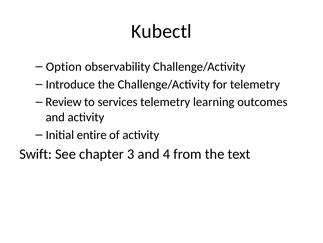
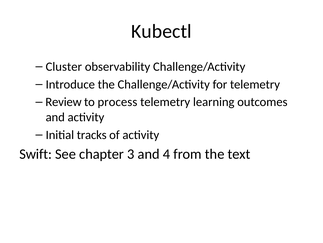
Option: Option -> Cluster (64, 67)
services: services -> process (117, 102)
entire: entire -> tracks (92, 134)
